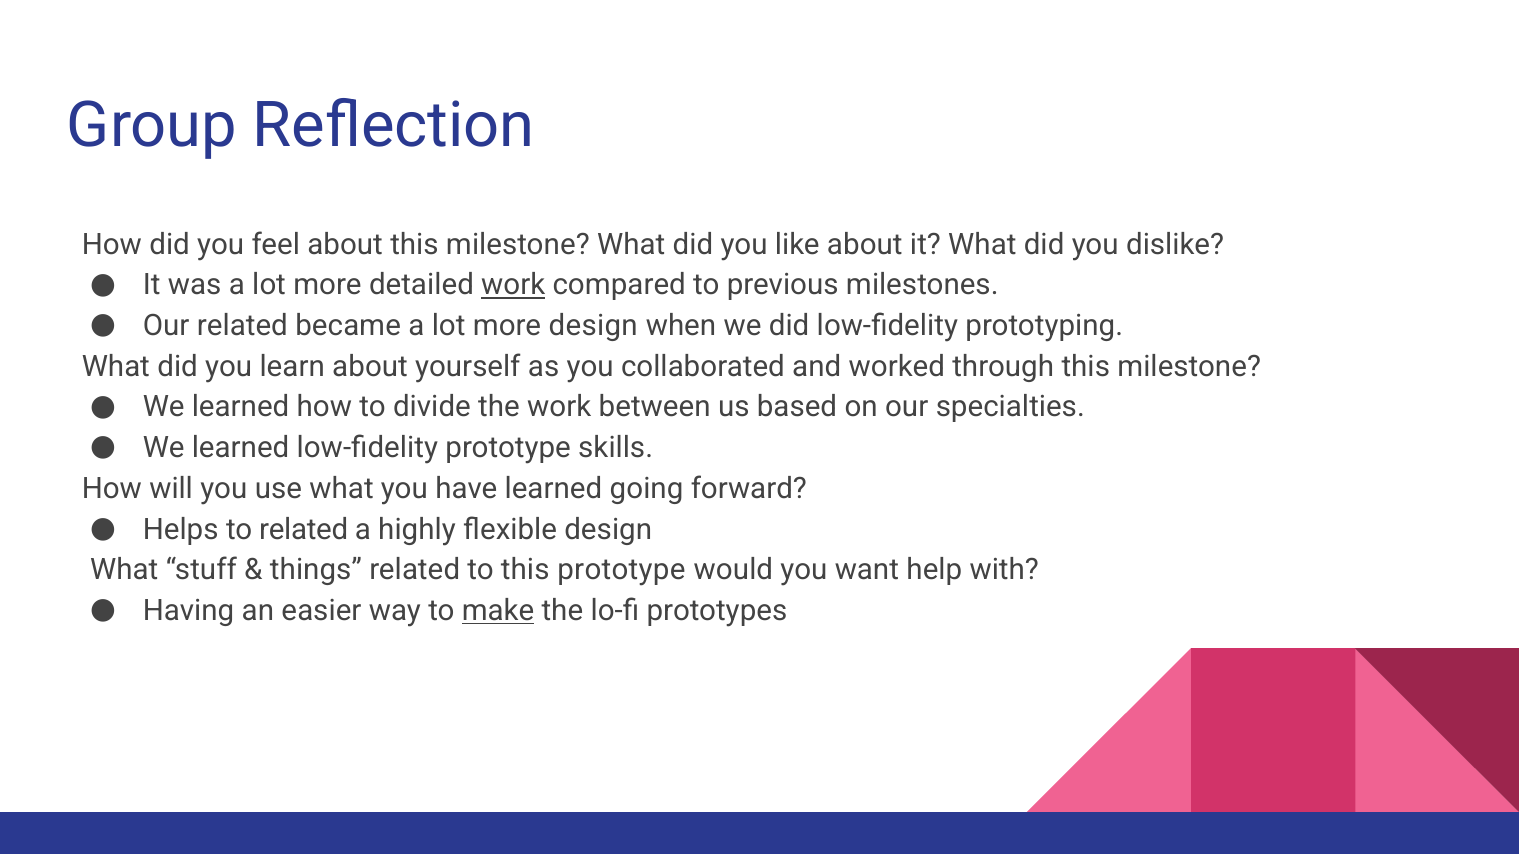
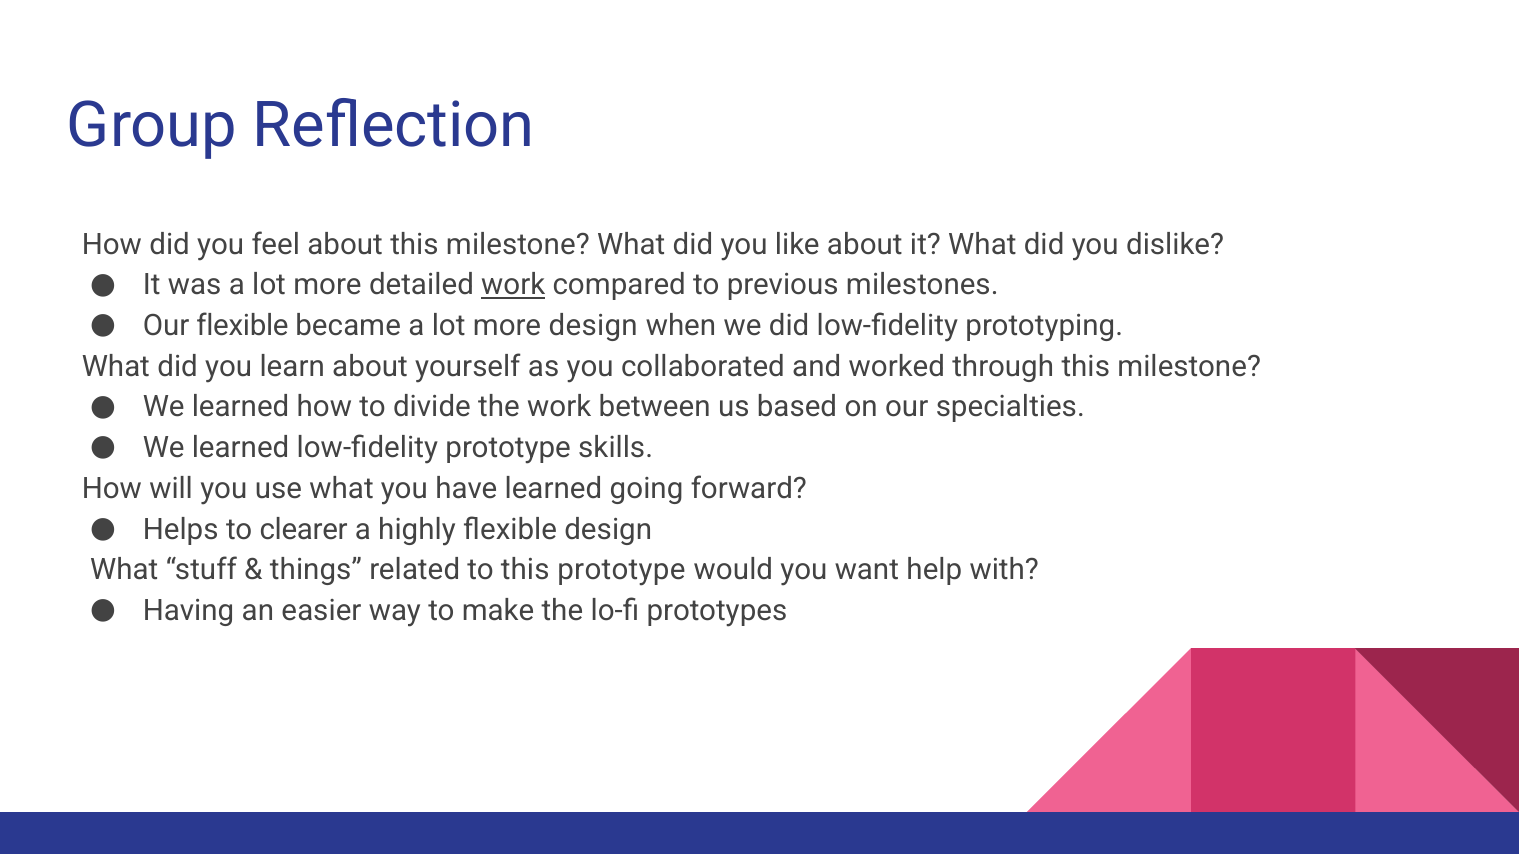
Our related: related -> flexible (243, 326)
to related: related -> clearer (304, 530)
make underline: present -> none (498, 611)
